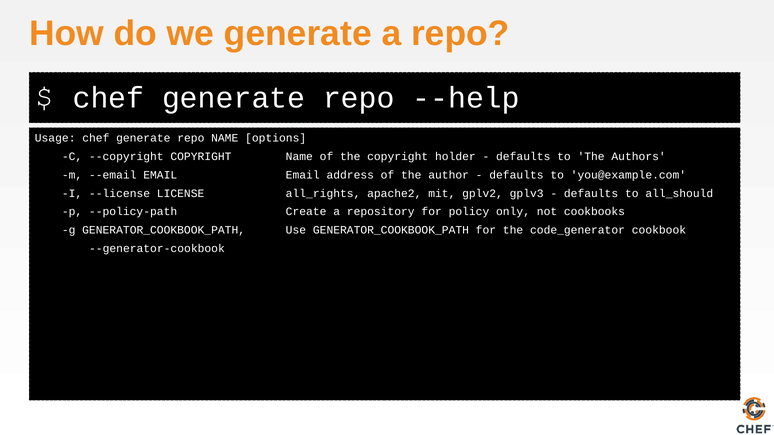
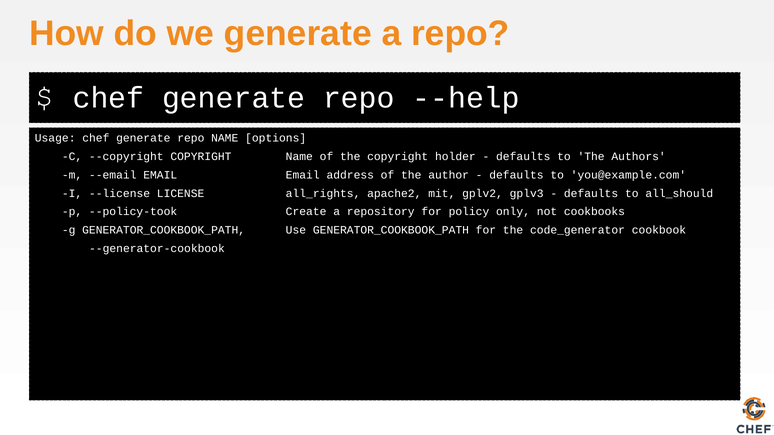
--policy-path: --policy-path -> --policy-took (133, 212)
